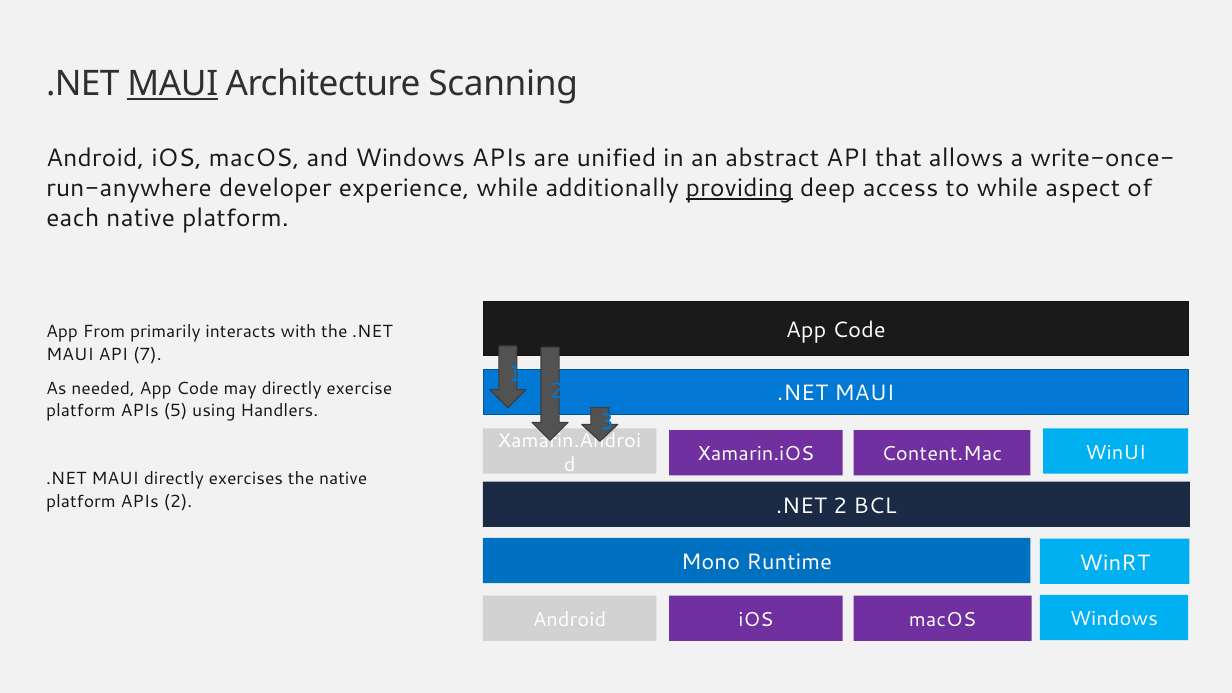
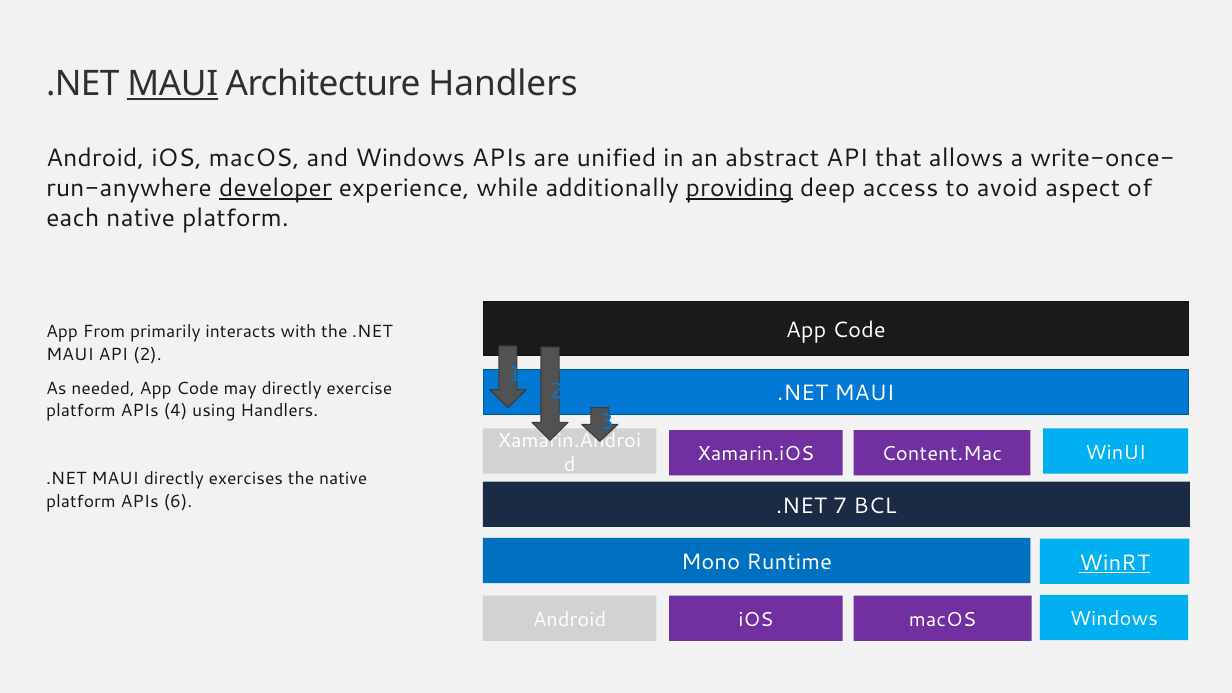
Architecture Scanning: Scanning -> Handlers (503, 84)
developer underline: none -> present (275, 188)
to while: while -> avoid (1007, 188)
API 7: 7 -> 2 (147, 354)
5: 5 -> 4 (176, 411)
APIs 2: 2 -> 6 (178, 502)
.NET 2: 2 -> 7 (840, 506)
WinRT underline: none -> present (1115, 563)
